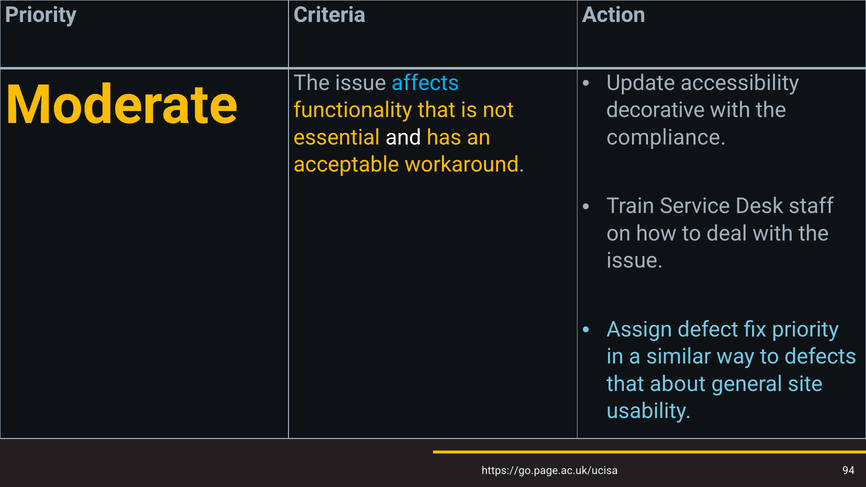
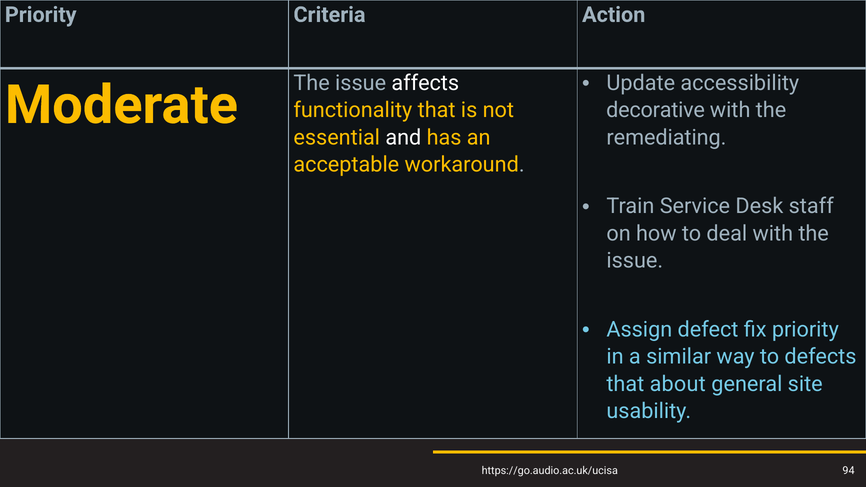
affects colour: light blue -> white (425, 83)
compliance: compliance -> remediating (666, 138)
https://go.page.ac.uk/ucisa: https://go.page.ac.uk/ucisa -> https://go.audio.ac.uk/ucisa (550, 471)
